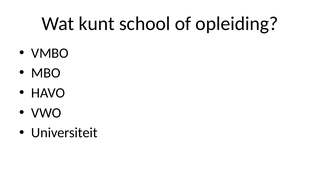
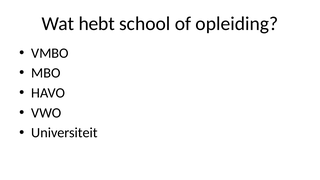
kunt: kunt -> hebt (97, 24)
